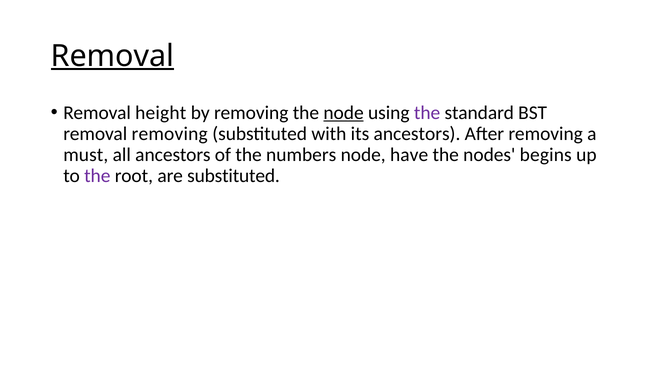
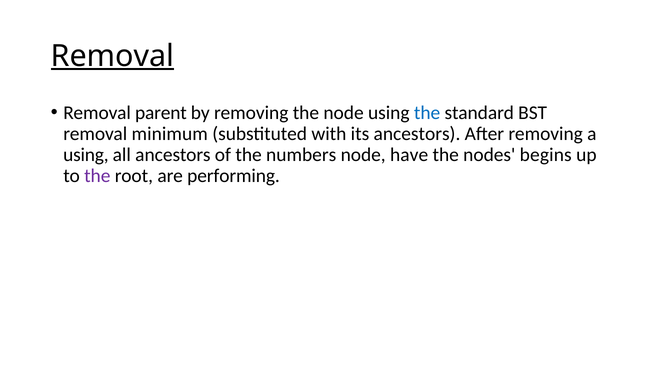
height: height -> parent (161, 113)
node underline: present -> none (344, 113)
the colour: purple -> blue (427, 113)
removal removing: removing -> minimum (170, 134)
must: must -> using (86, 155)
are substituted: substituted -> performing (234, 176)
